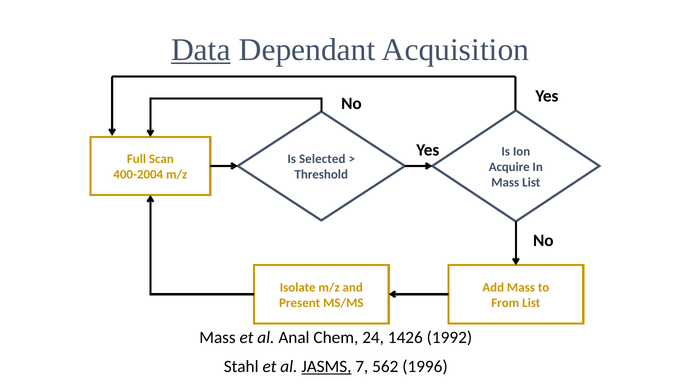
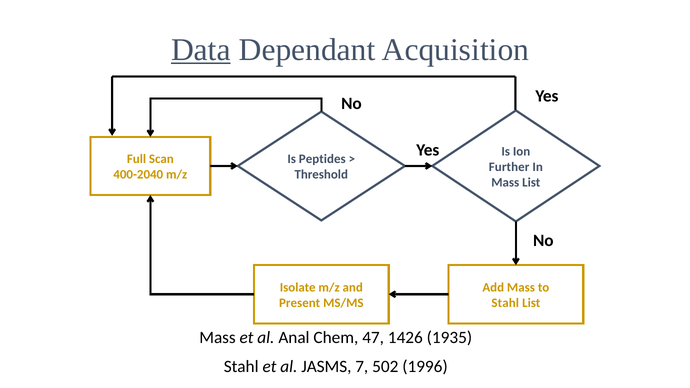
Selected: Selected -> Peptides (322, 159)
Acquire: Acquire -> Further (509, 167)
400-2004: 400-2004 -> 400-2040 (138, 175)
From: From -> Stahl (505, 303)
24: 24 -> 47 (373, 338)
1992: 1992 -> 1935 (449, 338)
JASMS underline: present -> none (326, 367)
562: 562 -> 502 (385, 367)
